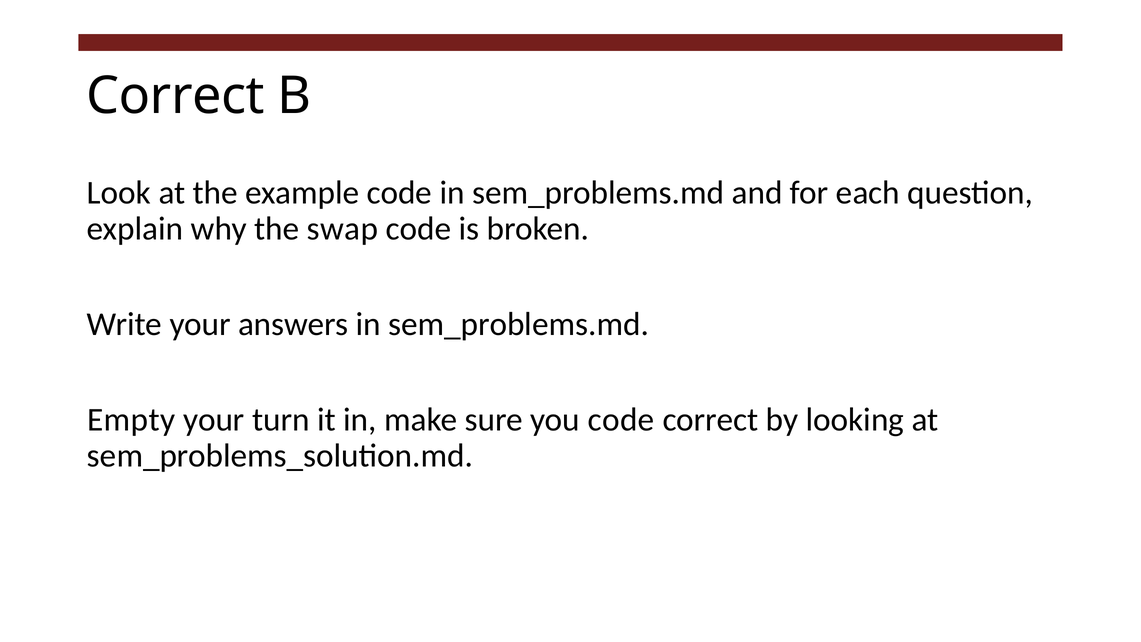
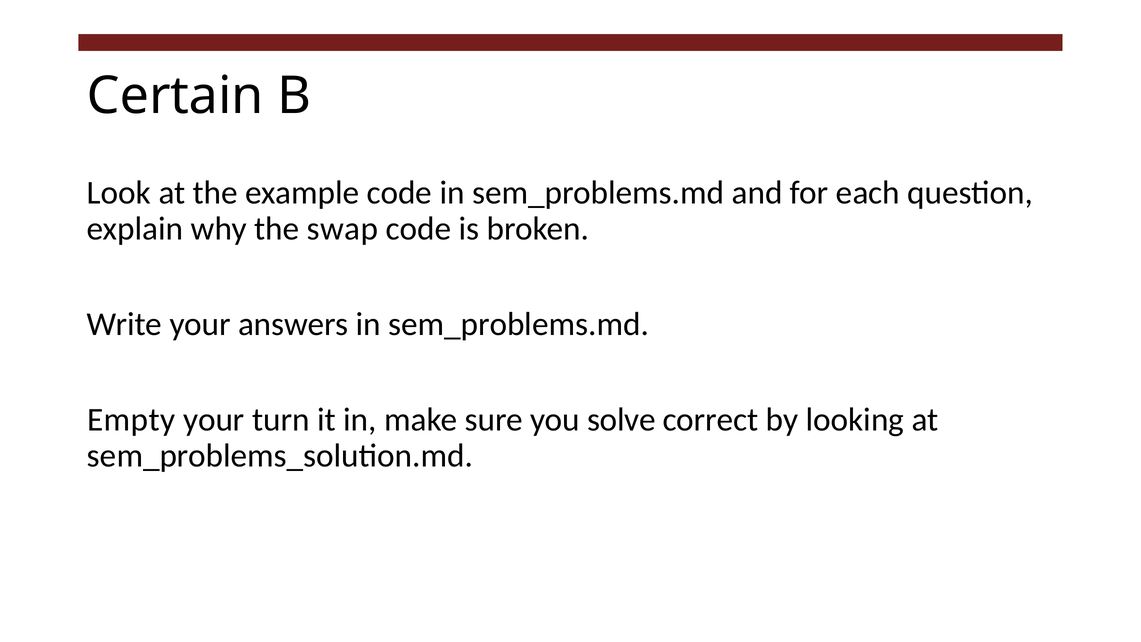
Correct: Correct -> Certain (175, 96)
you code: code -> solve (621, 420)
